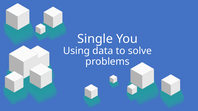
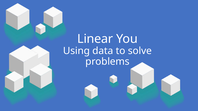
Single: Single -> Linear (95, 39)
